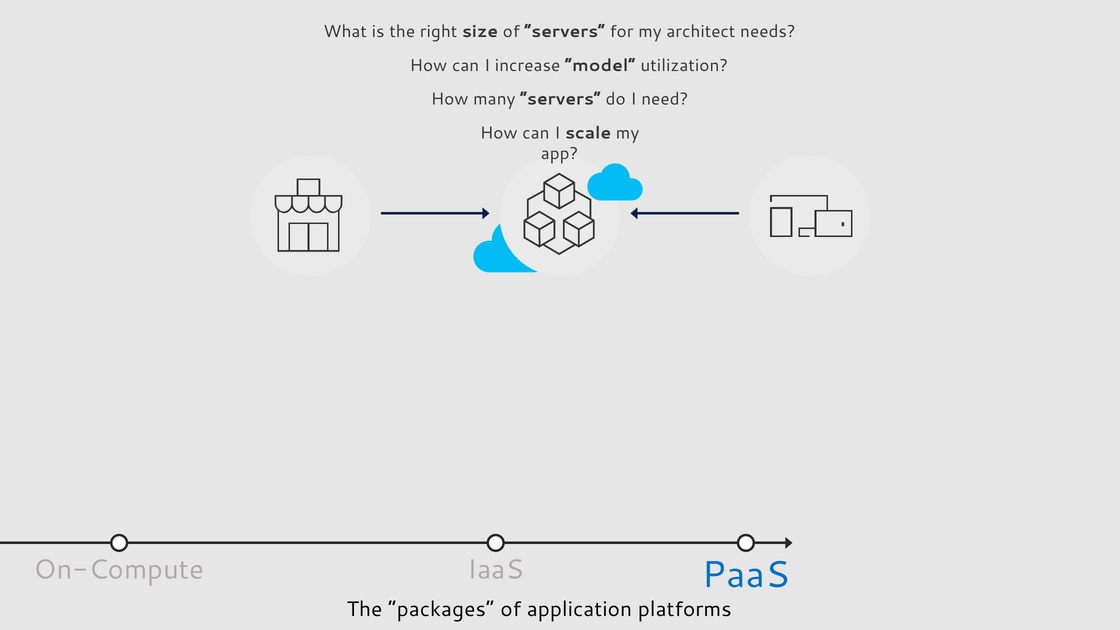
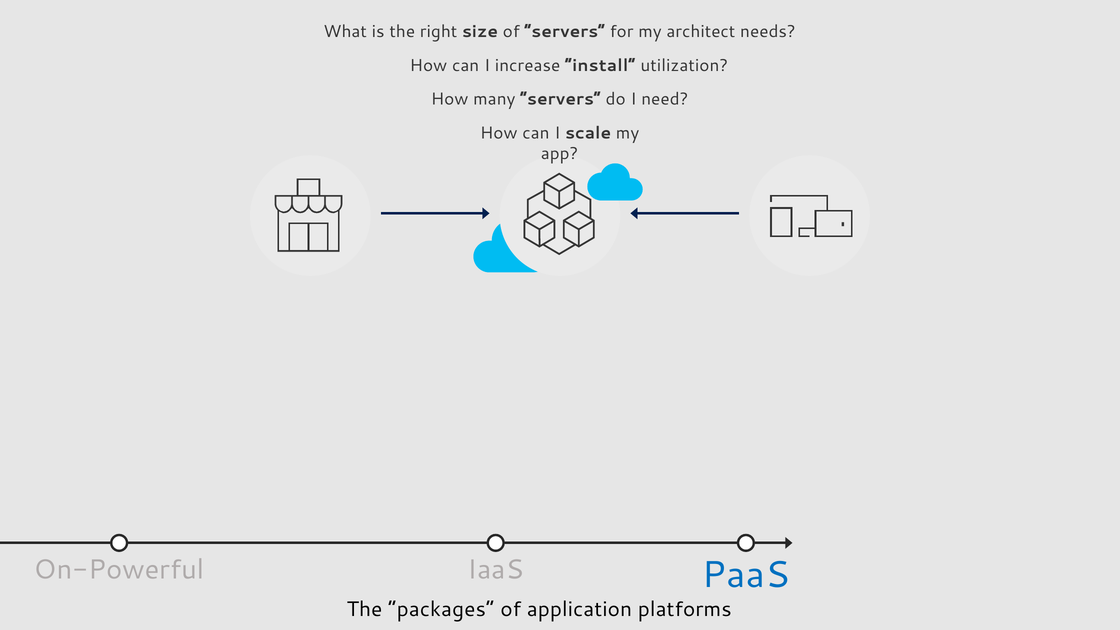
model: model -> install (600, 66)
On-Compute: On-Compute -> On-Powerful (119, 570)
